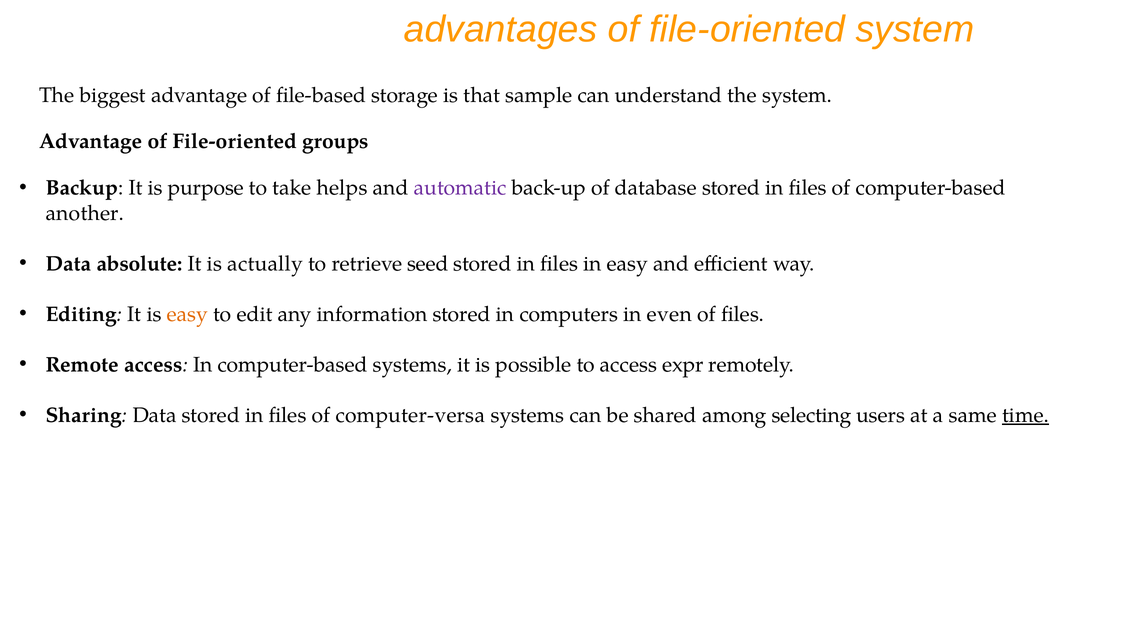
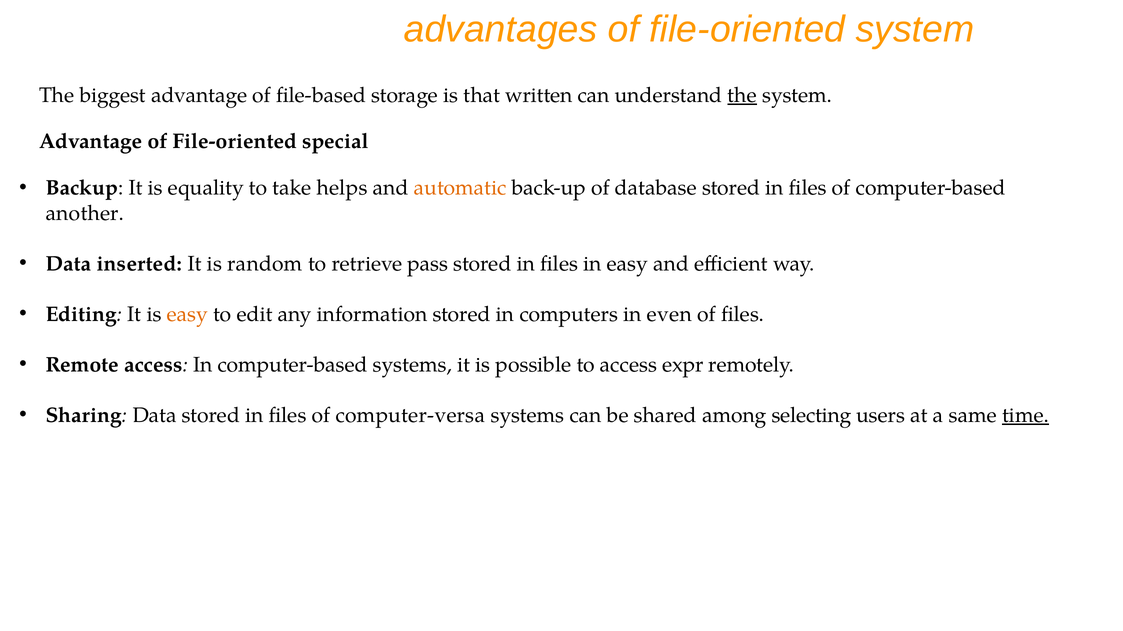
sample: sample -> written (539, 95)
the underline: none -> present (742, 95)
groups: groups -> special (336, 142)
purpose: purpose -> equality (206, 188)
automatic colour: purple -> orange (460, 188)
absolute: absolute -> inserted (139, 264)
actually: actually -> random (265, 264)
seed: seed -> pass (428, 264)
